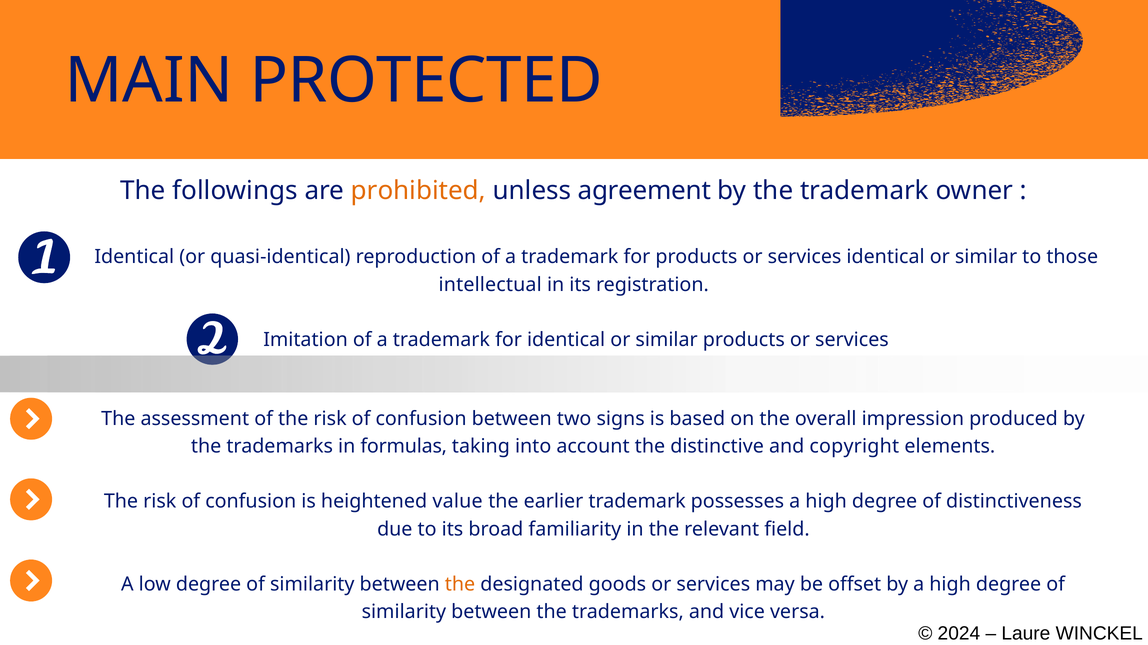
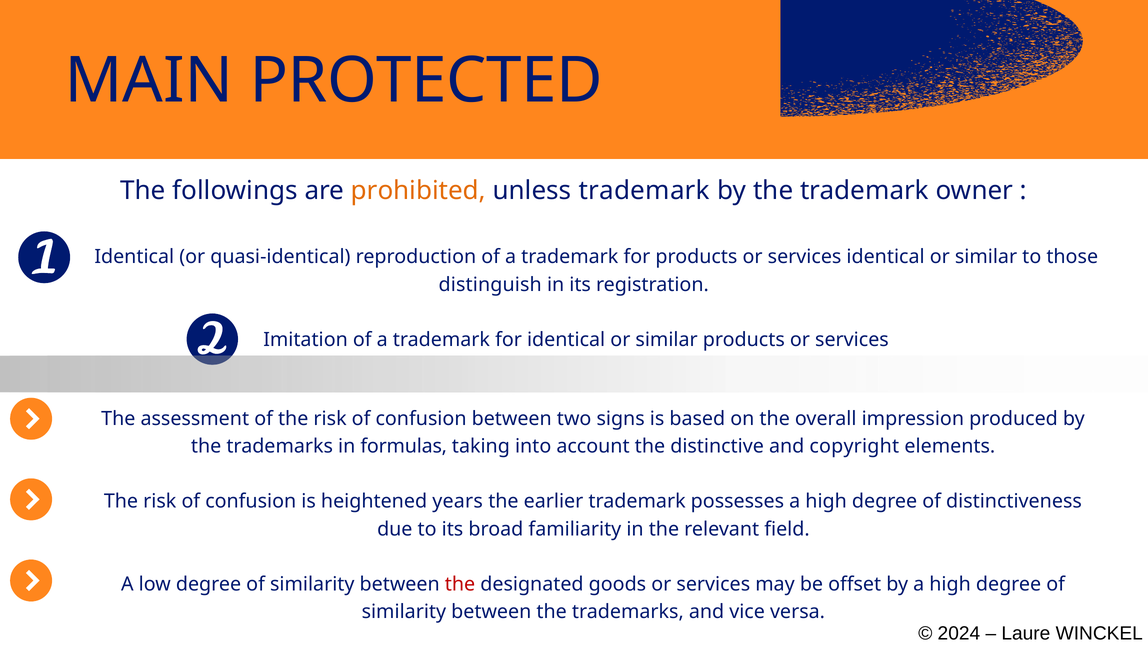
unless agreement: agreement -> trademark (644, 191)
intellectual: intellectual -> distinguish (490, 285)
value: value -> years (458, 502)
the colour: orange -> red (460, 585)
